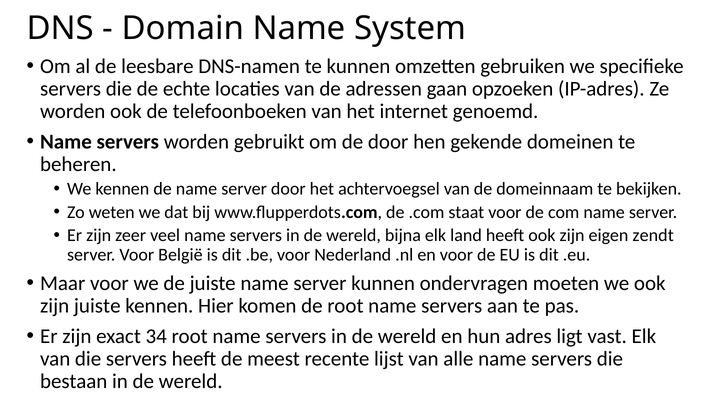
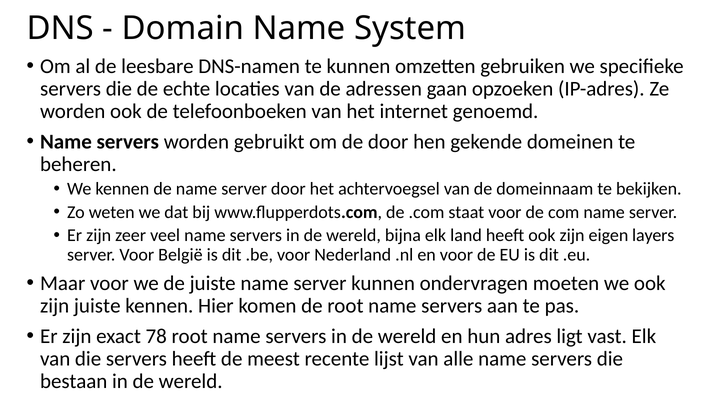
zendt: zendt -> layers (653, 235)
34: 34 -> 78 (156, 336)
